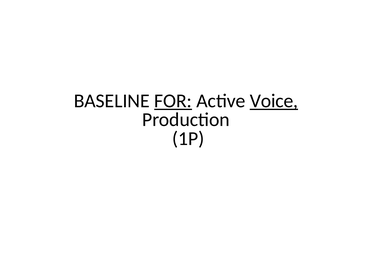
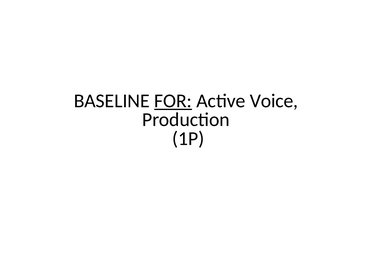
Voice underline: present -> none (274, 101)
